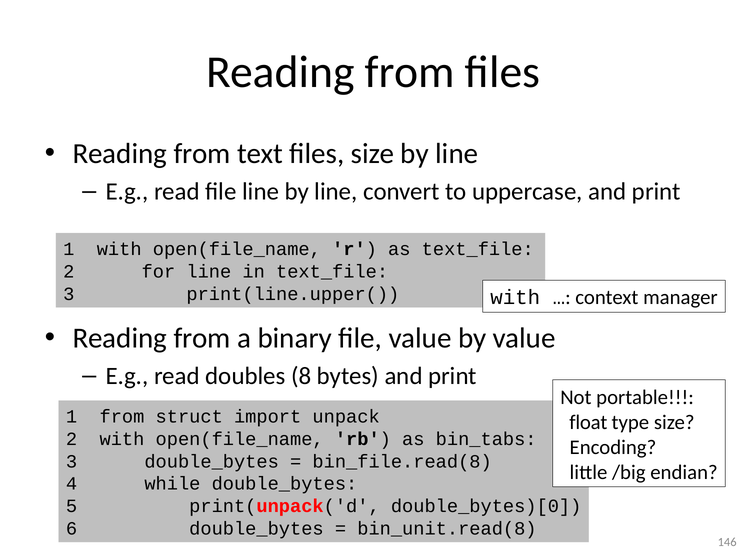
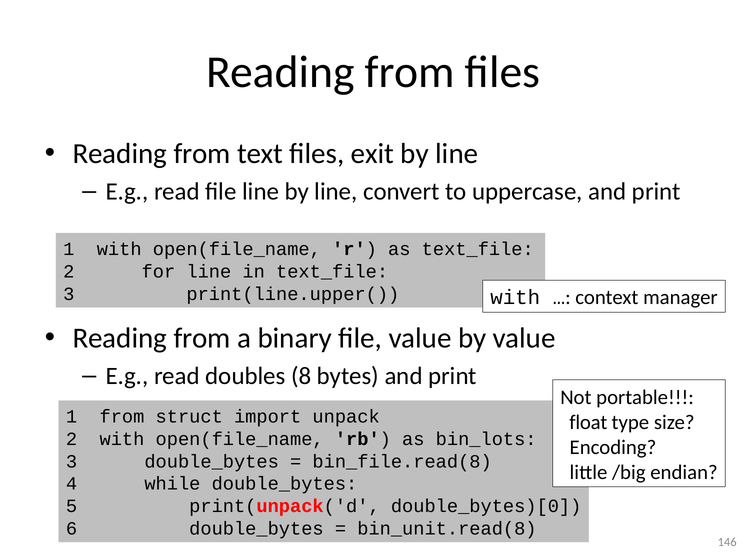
files size: size -> exit (373, 154)
bin_tabs: bin_tabs -> bin_lots (486, 439)
